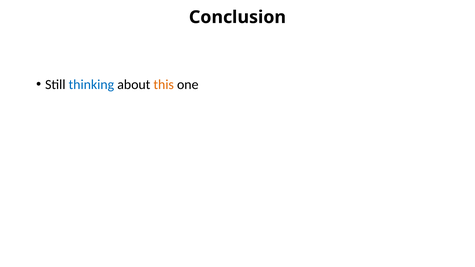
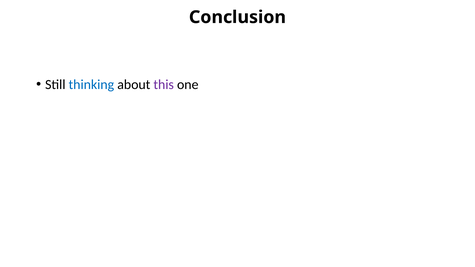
this colour: orange -> purple (164, 85)
